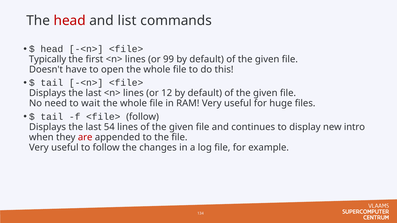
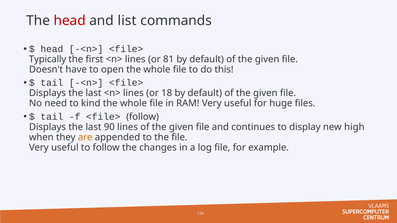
99: 99 -> 81 (169, 59)
12: 12 -> 18 (167, 93)
wait: wait -> kind (91, 103)
54: 54 -> 90 (109, 127)
intro: intro -> high (354, 127)
are colour: red -> orange (85, 137)
